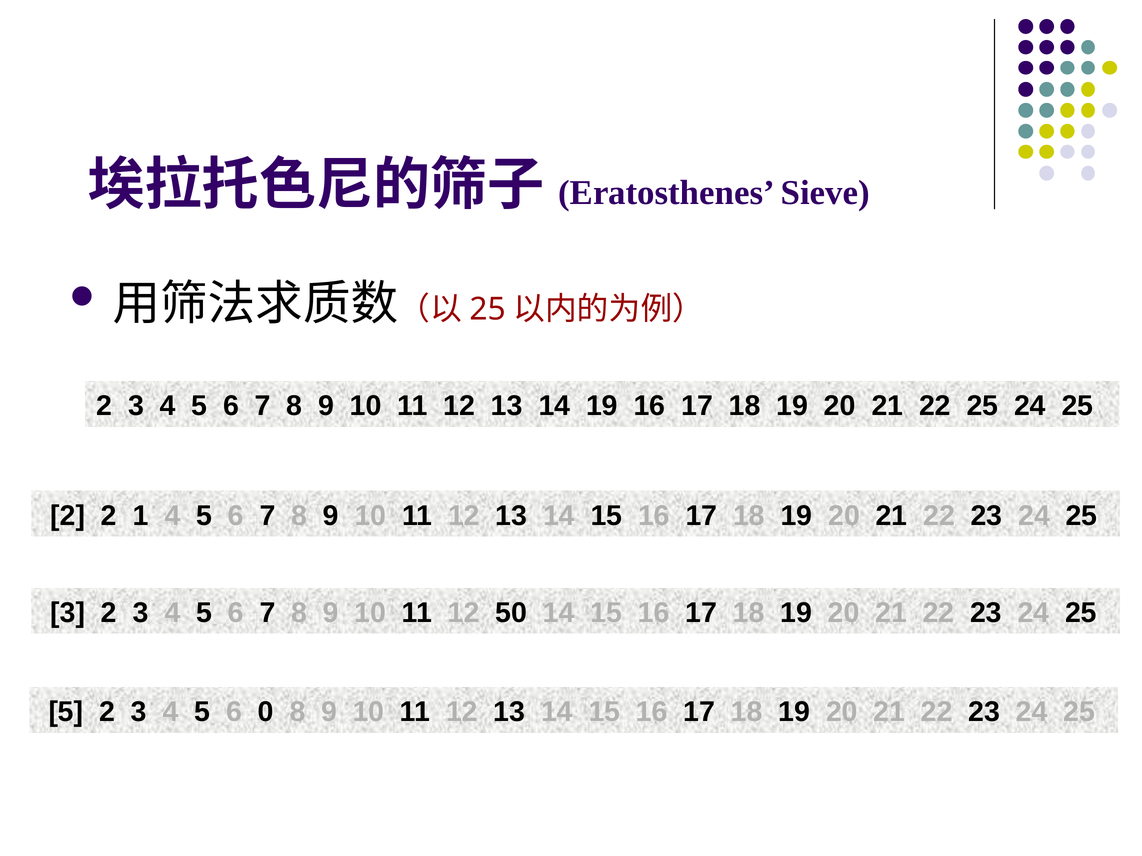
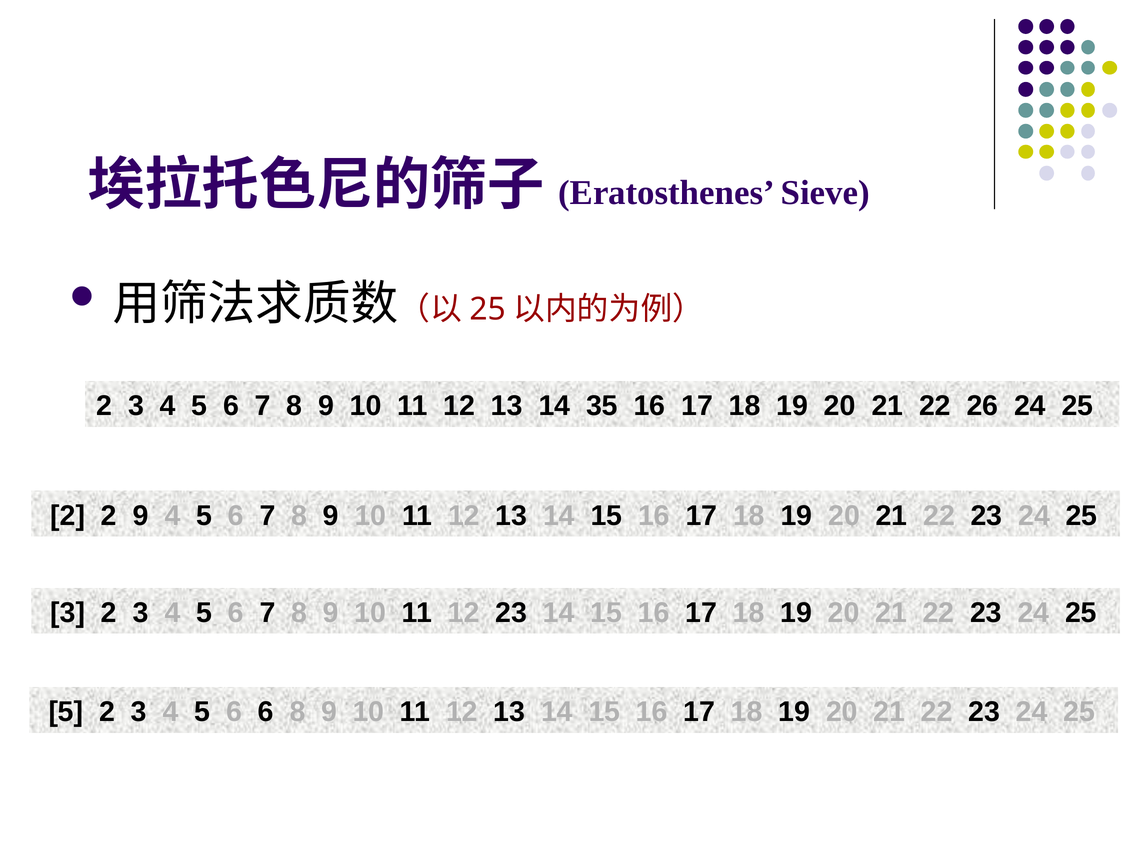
14 19: 19 -> 35 (602, 406)
22 25: 25 -> 26 (982, 406)
2 1: 1 -> 9 (141, 516)
12 50: 50 -> 23 (511, 613)
6 0: 0 -> 6 (266, 712)
